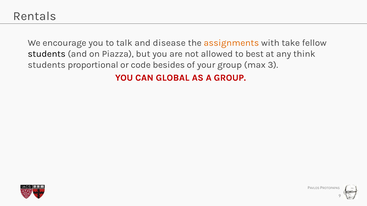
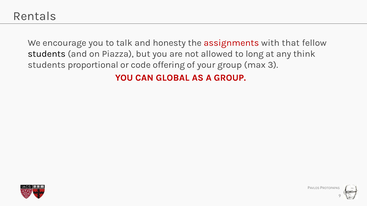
disease: disease -> honesty (169, 43)
assignments colour: orange -> red (231, 43)
take: take -> that (291, 43)
best: best -> long (255, 54)
besides: besides -> offering (169, 65)
